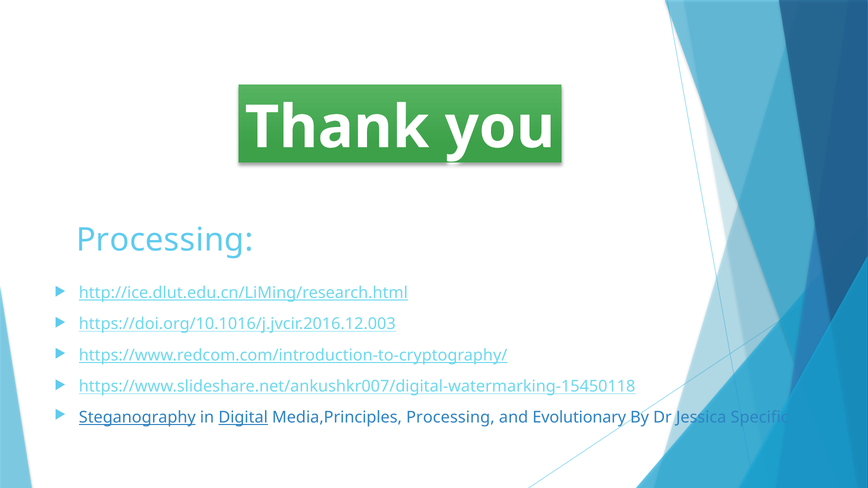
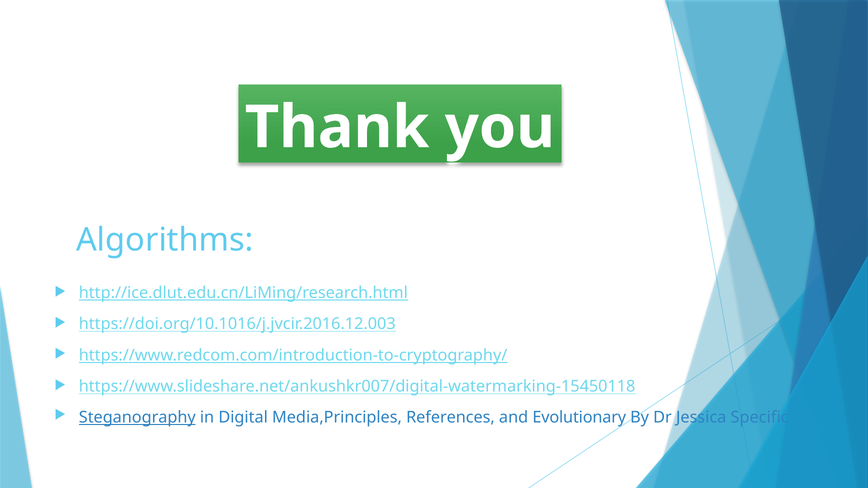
Processing: Processing -> Algorithms (165, 240)
Digital underline: present -> none (243, 418)
Media,Principles Processing: Processing -> References (450, 418)
